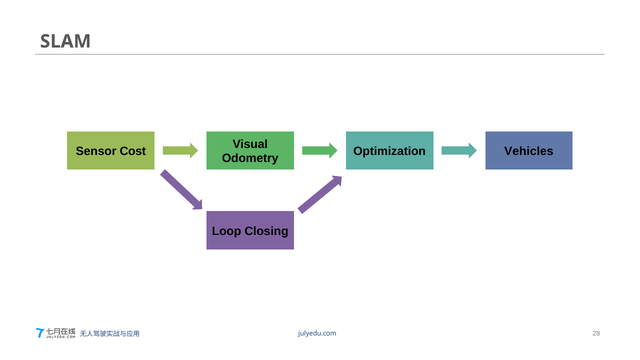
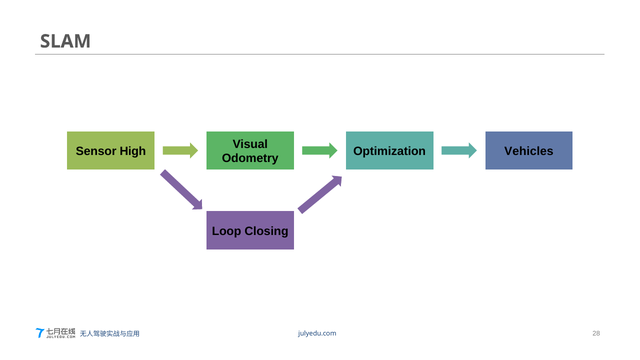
Cost: Cost -> High (133, 151)
